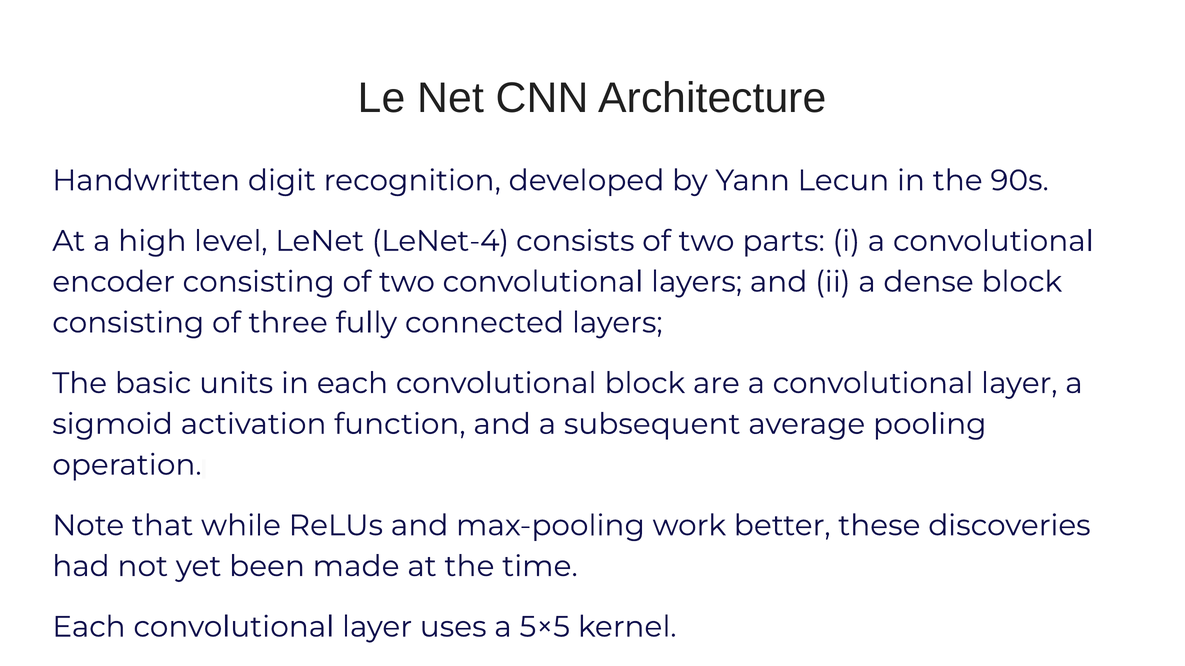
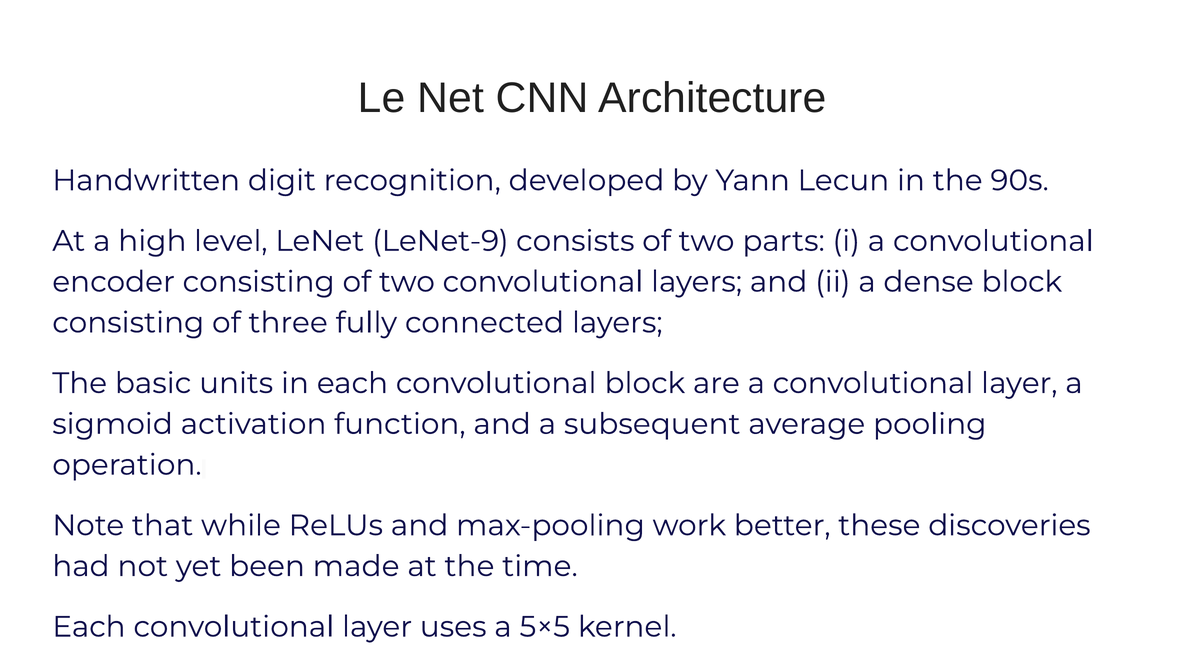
LeNet-4: LeNet-4 -> LeNet-9 (440, 241)
